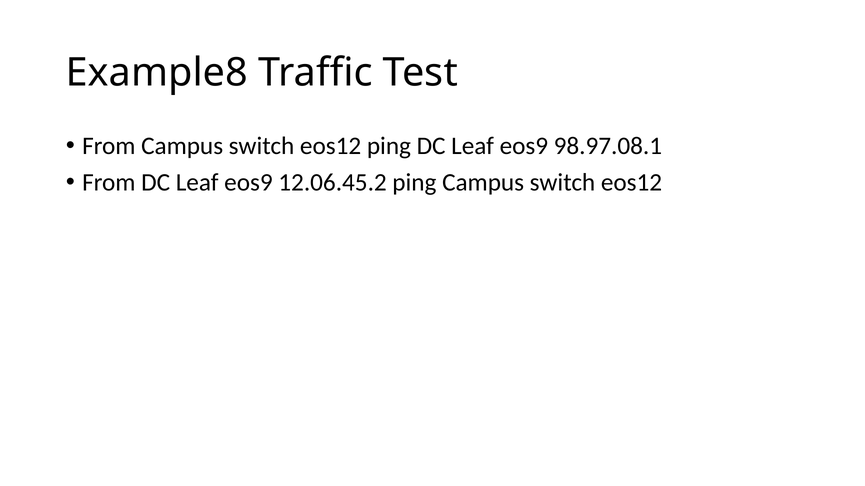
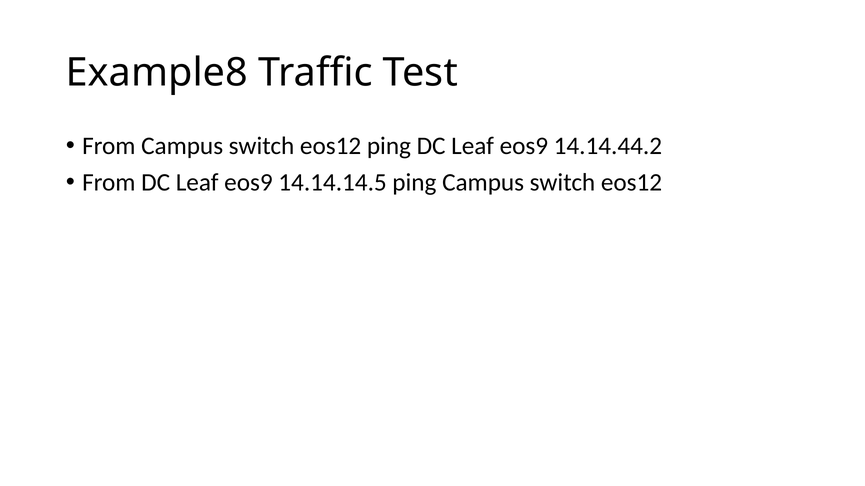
98.97.08.1: 98.97.08.1 -> 14.14.44.2 (608, 146)
12.06.45.2: 12.06.45.2 -> 14.14.14.5 (333, 182)
